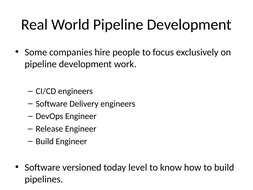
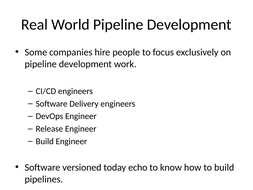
level: level -> echo (138, 167)
